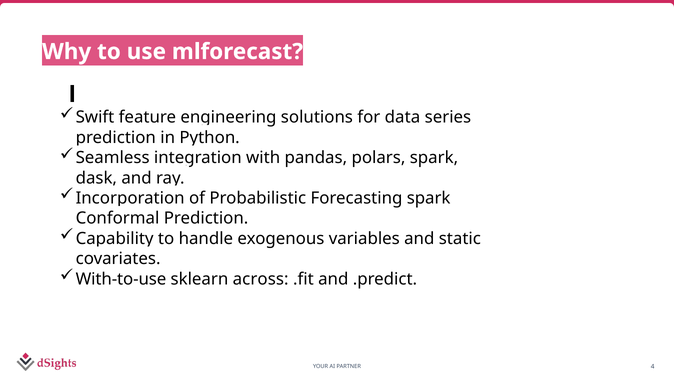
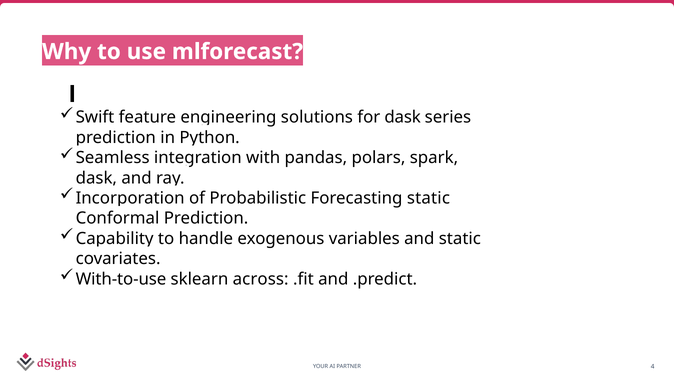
for data: data -> dask (403, 117)
Forecasting spark: spark -> static (428, 198)
